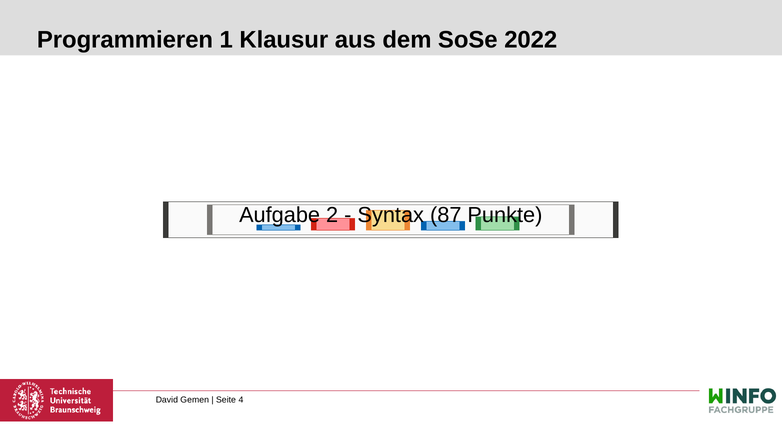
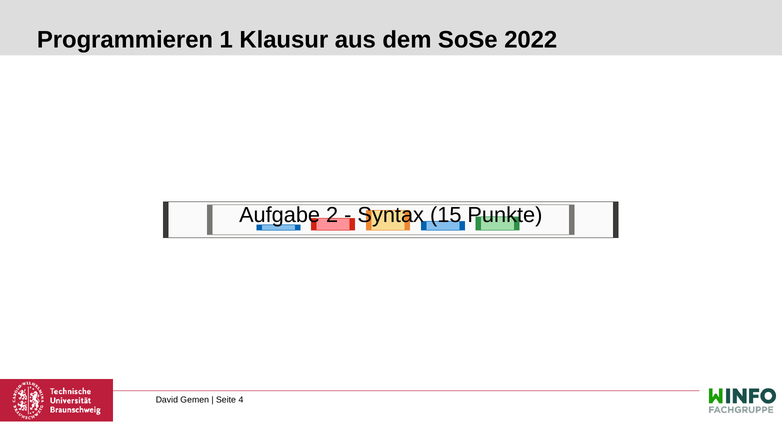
87: 87 -> 15 (446, 215)
